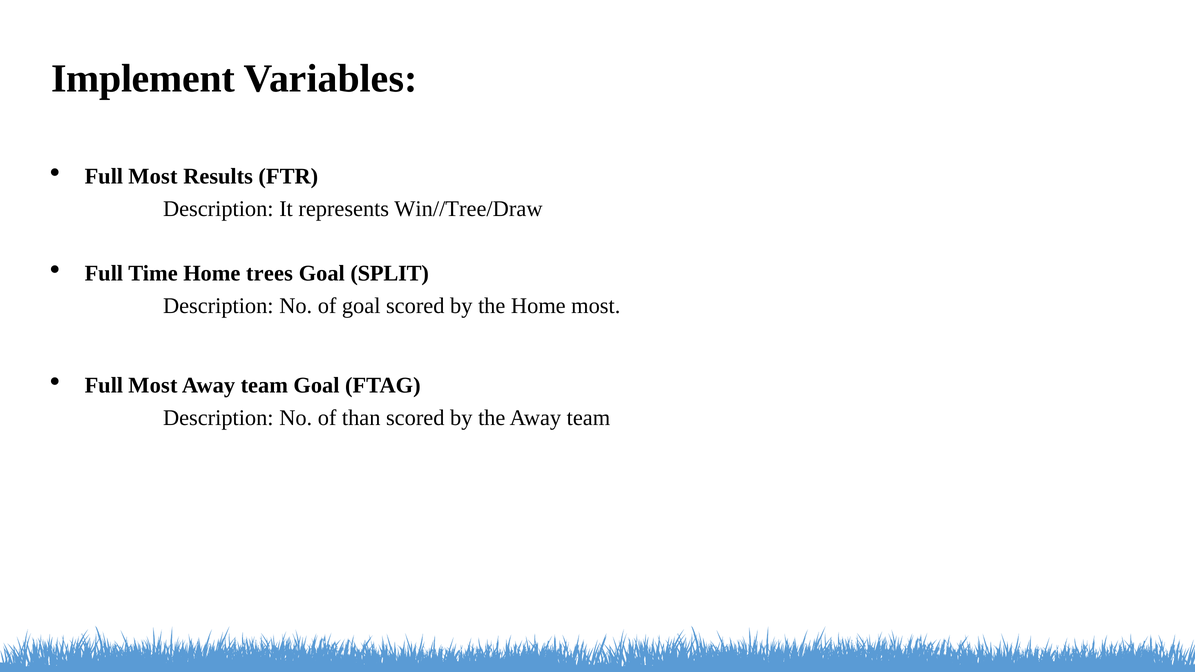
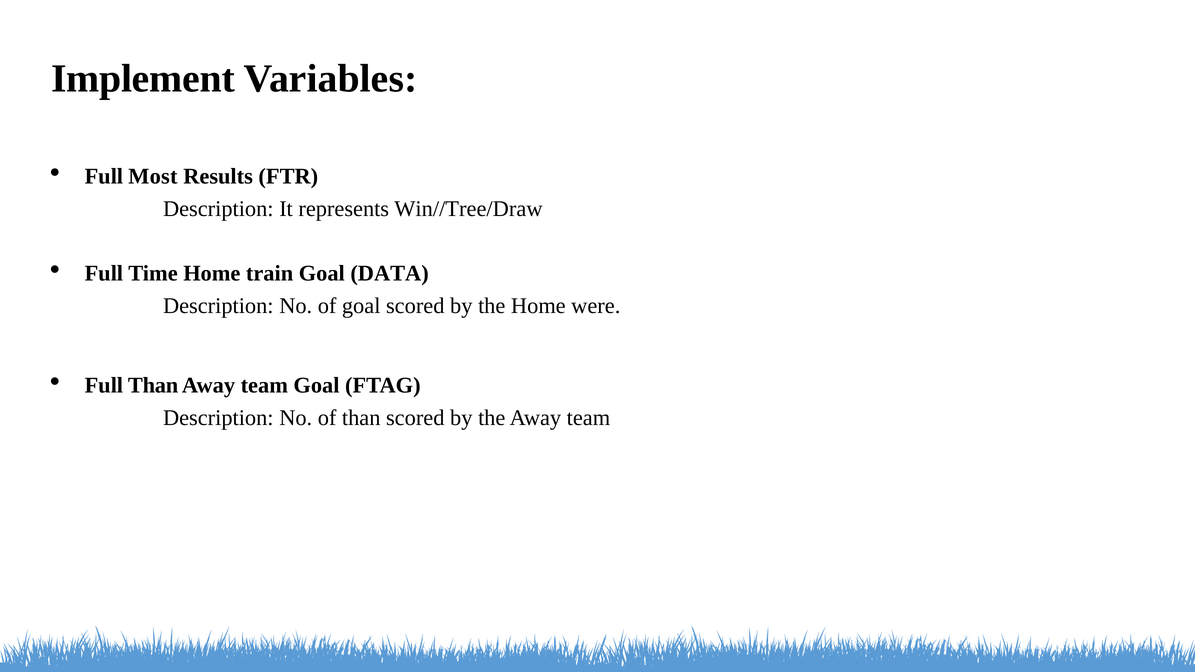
trees: trees -> train (270, 273)
SPLIT: SPLIT -> DATA (390, 273)
Home most: most -> were (596, 306)
Most: Most -> Than (153, 385)
